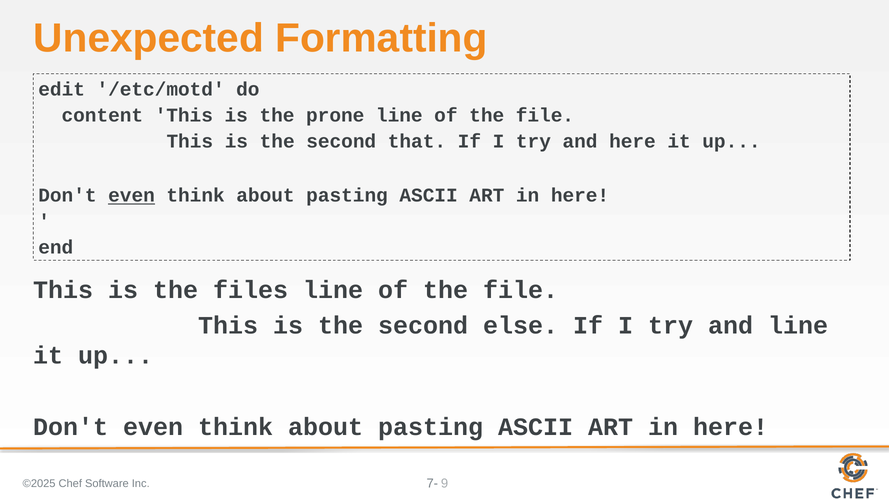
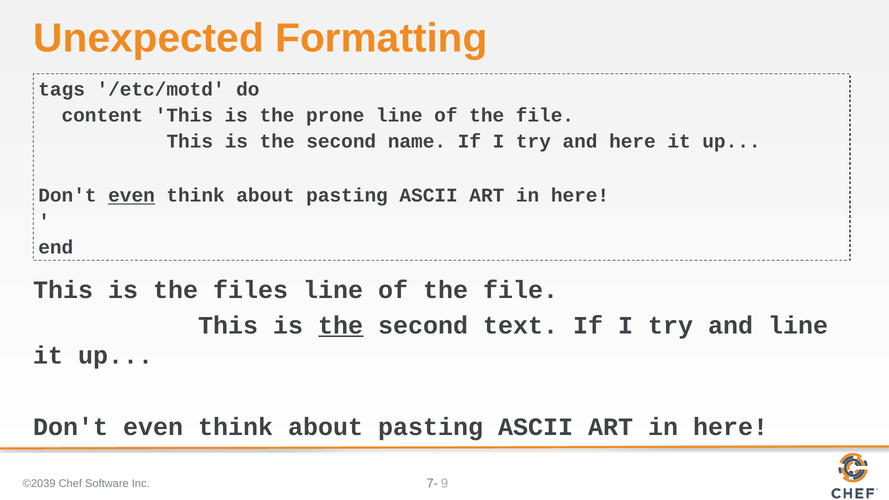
edit: edit -> tags (62, 89)
that: that -> name (417, 141)
the underline: none -> present (341, 326)
else: else -> text (521, 326)
©2025: ©2025 -> ©2039 (39, 484)
